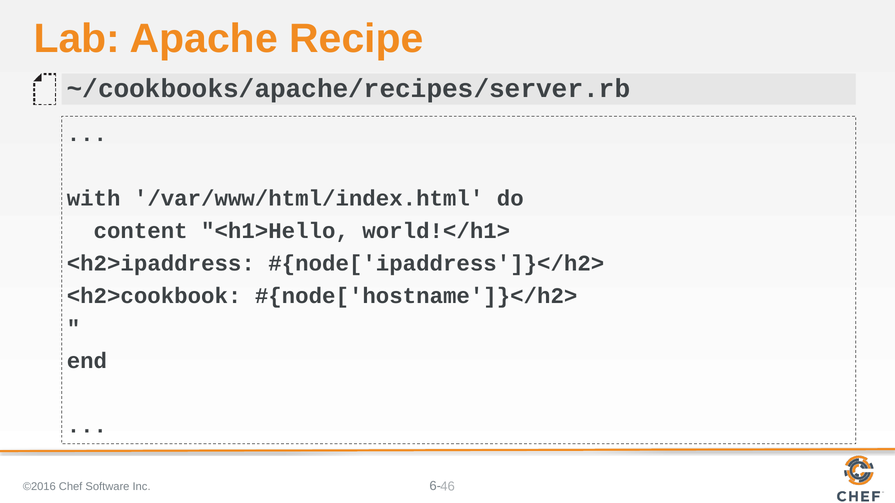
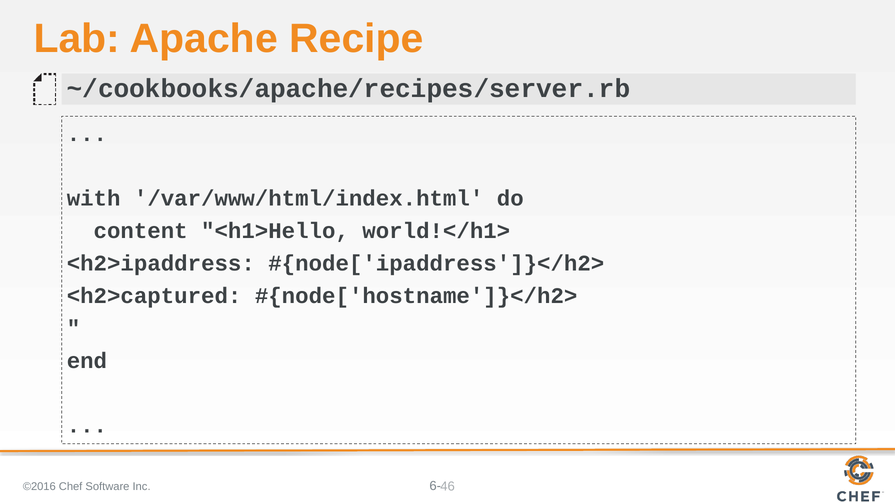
<h2>cookbook: <h2>cookbook -> <h2>captured (154, 296)
